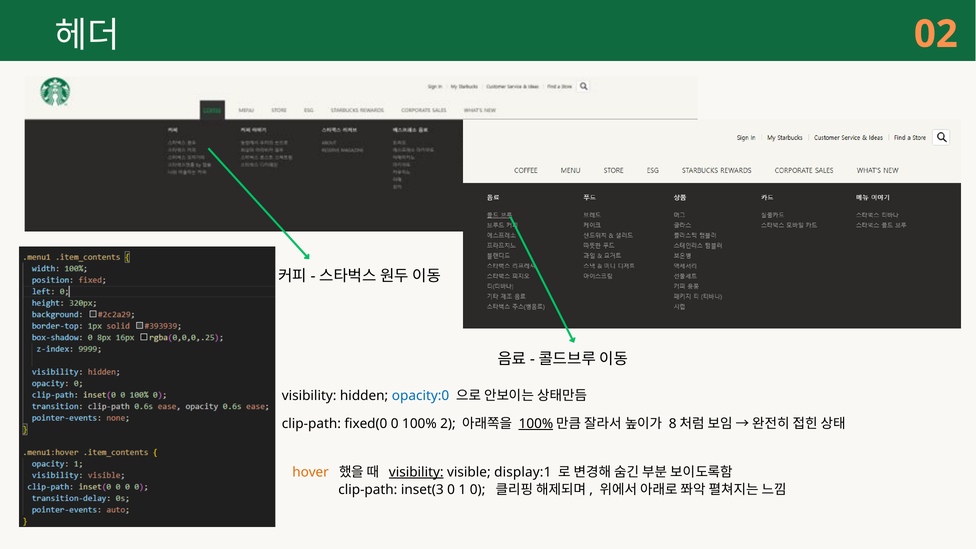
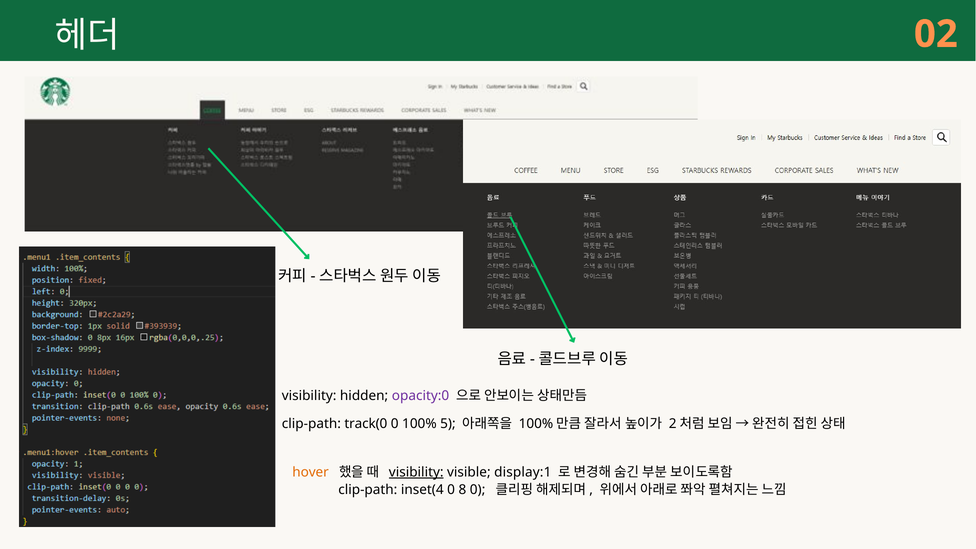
opacity:0 colour: blue -> purple (421, 396)
fixed(0: fixed(0 -> track(0 (366, 424)
2: 2 -> 5 (448, 424)
100% underline: present -> none (536, 424)
8: 8 -> 2 (673, 424)
inset(3: inset(3 -> inset(4 (422, 490)
1: 1 -> 8 (462, 490)
